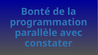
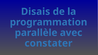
Bonté: Bonté -> Disais (36, 12)
